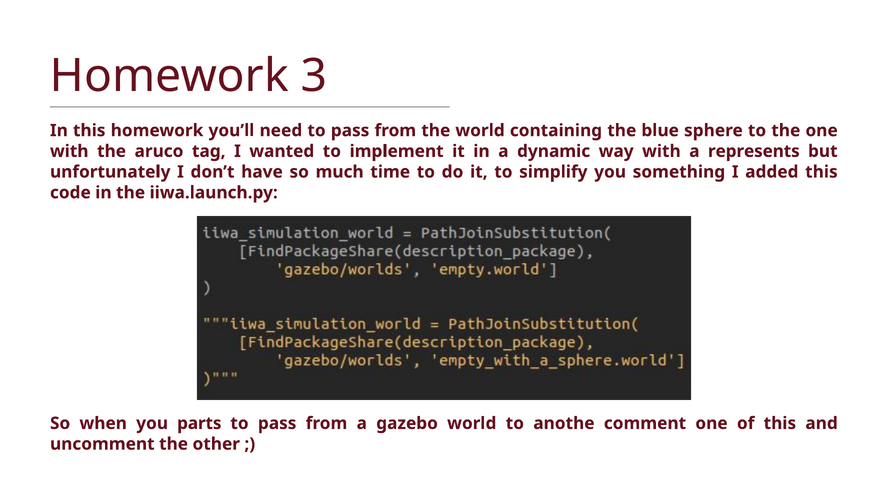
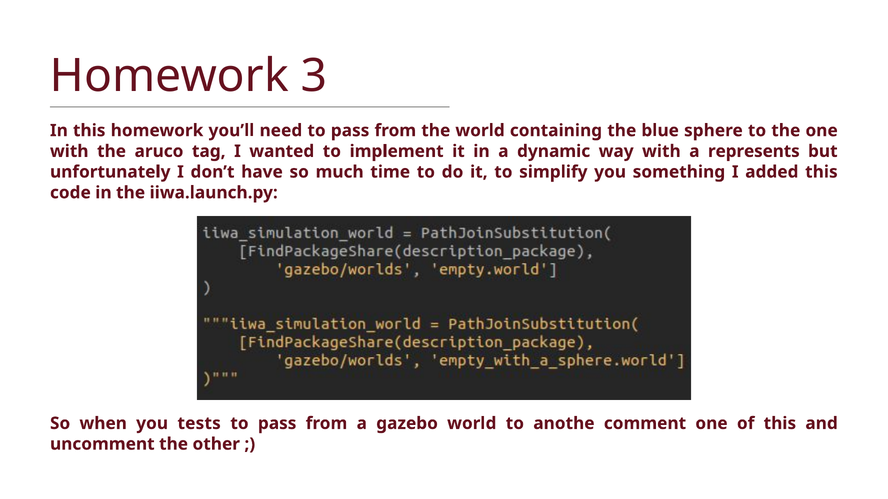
parts: parts -> tests (199, 424)
